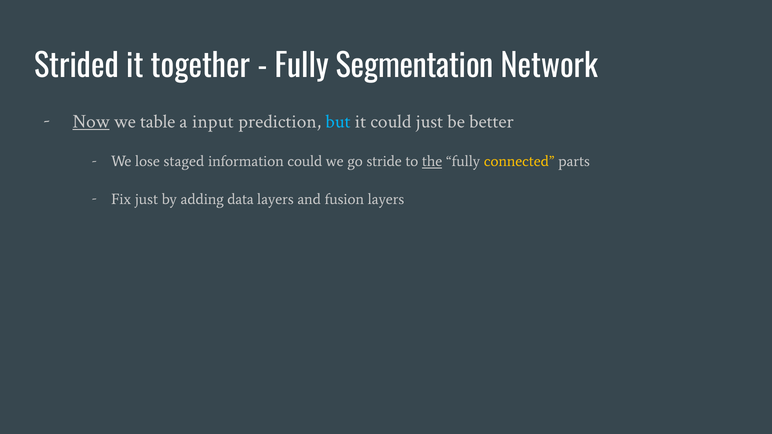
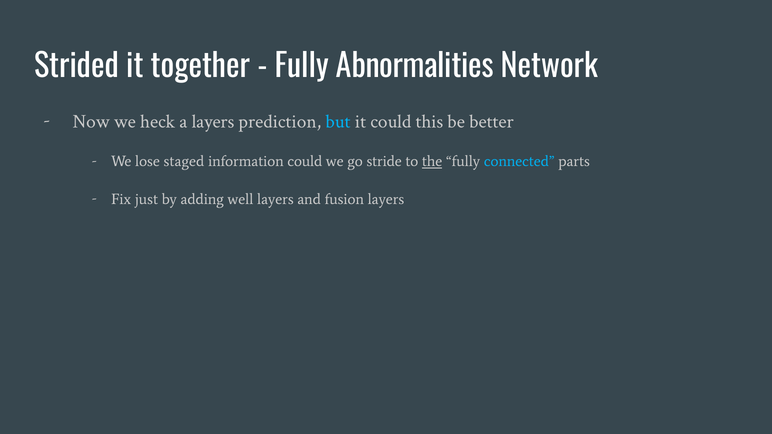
Segmentation: Segmentation -> Abnormalities (415, 67)
Now underline: present -> none (91, 121)
table: table -> heck (158, 121)
a input: input -> layers (213, 121)
could just: just -> this (429, 121)
connected colour: yellow -> light blue (519, 162)
data: data -> well (240, 199)
